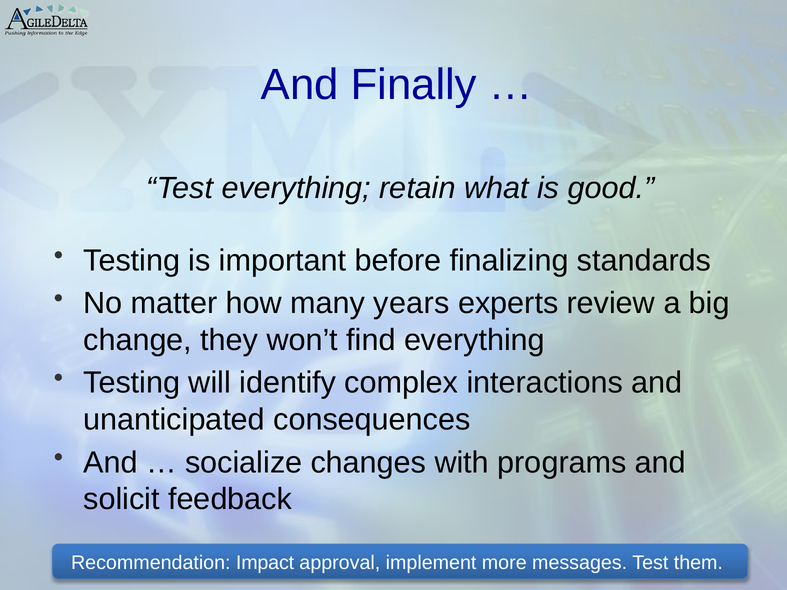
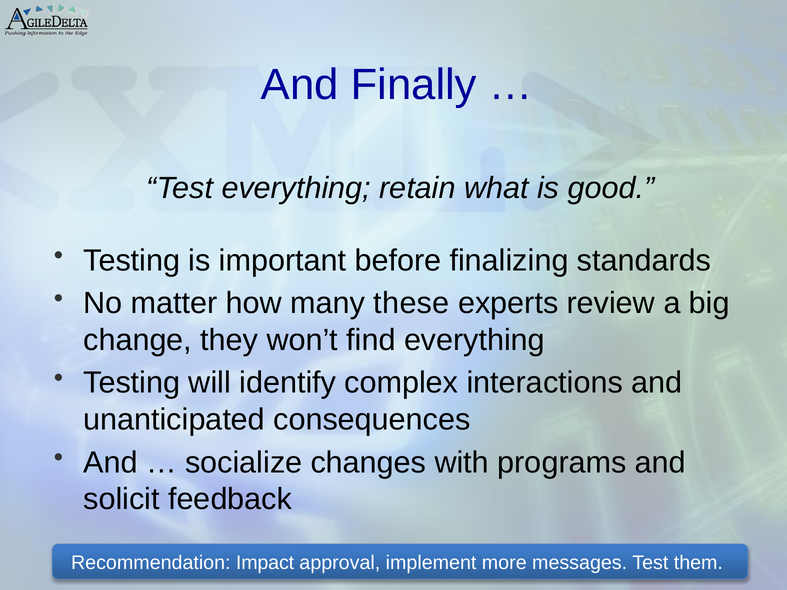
years: years -> these (411, 303)
